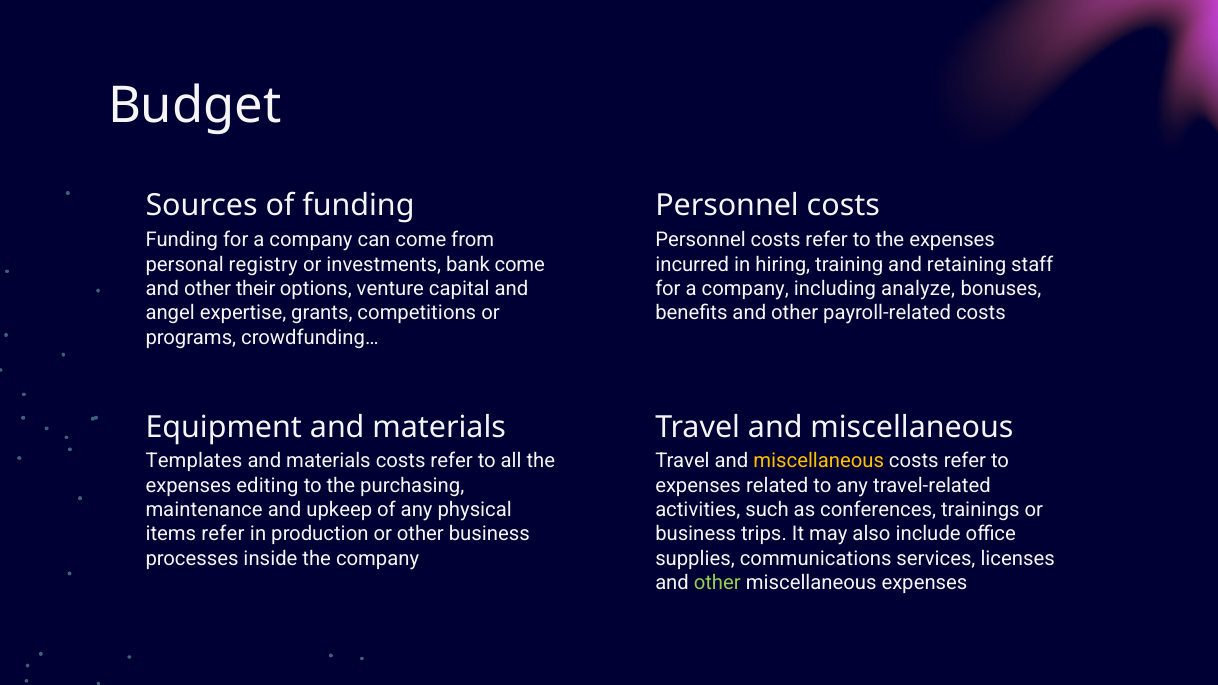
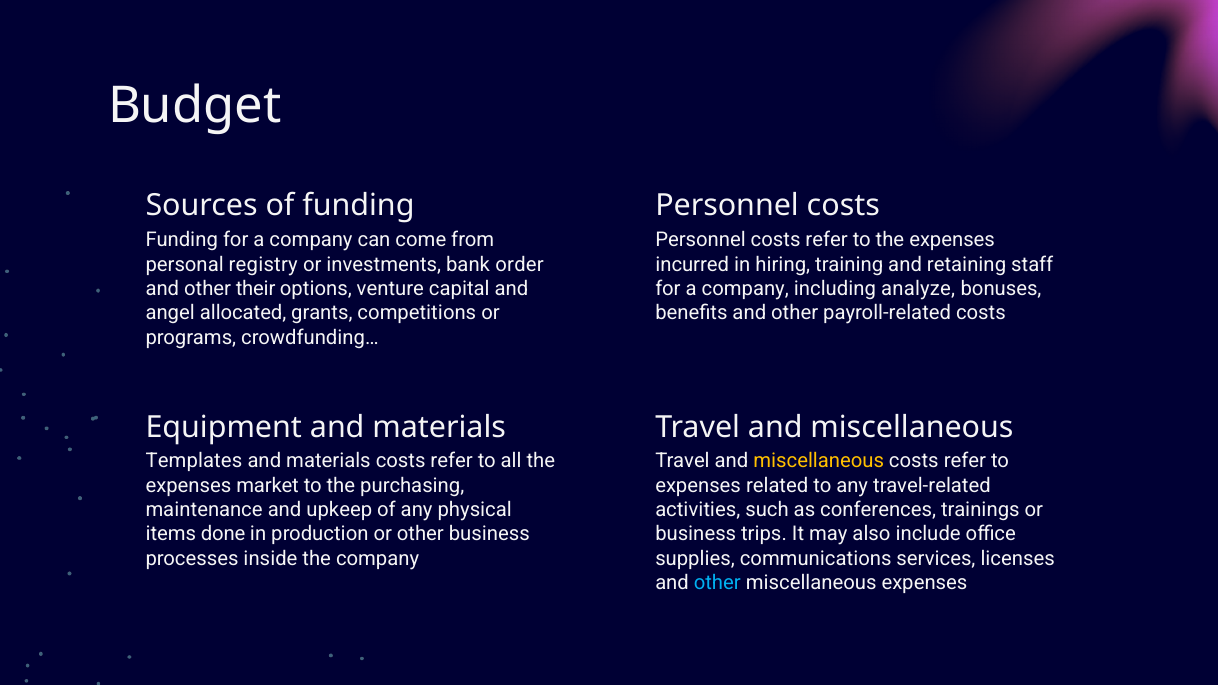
bank come: come -> order (520, 264)
expertise: expertise -> allocated (243, 313)
editing: editing -> market (268, 486)
items refer: refer -> done (223, 534)
other colour: light green -> light blue (717, 583)
